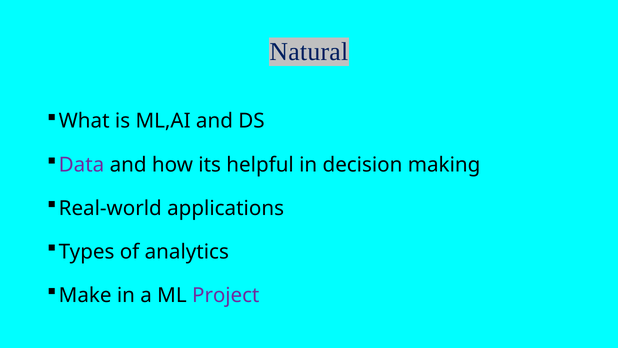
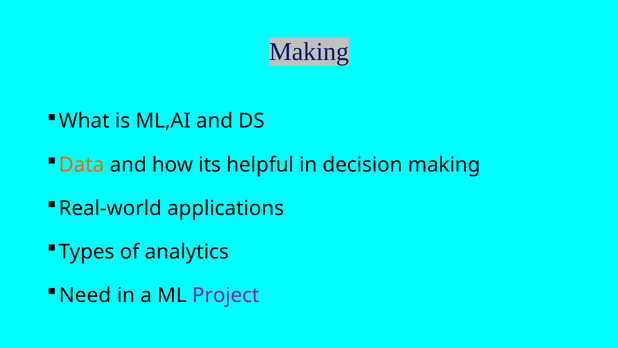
Natural: Natural -> Making (309, 52)
Data colour: purple -> orange (81, 165)
Make: Make -> Need (85, 295)
